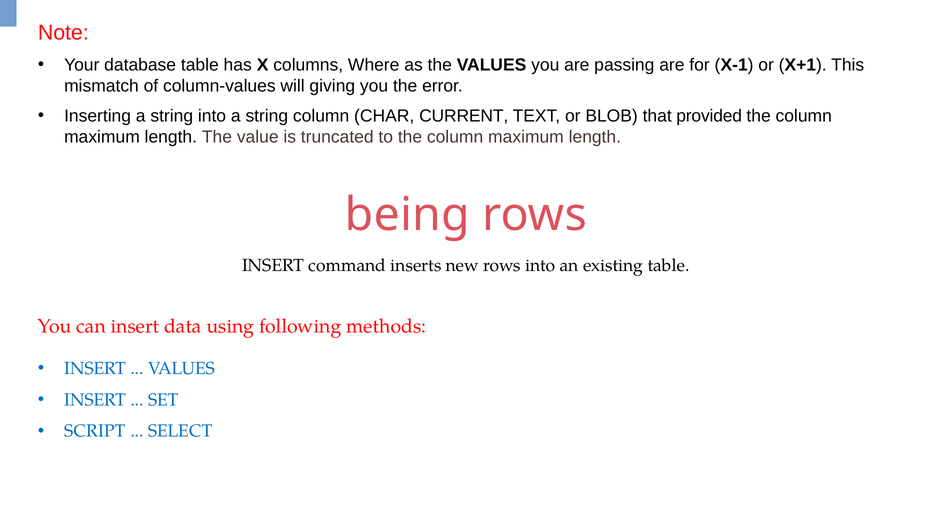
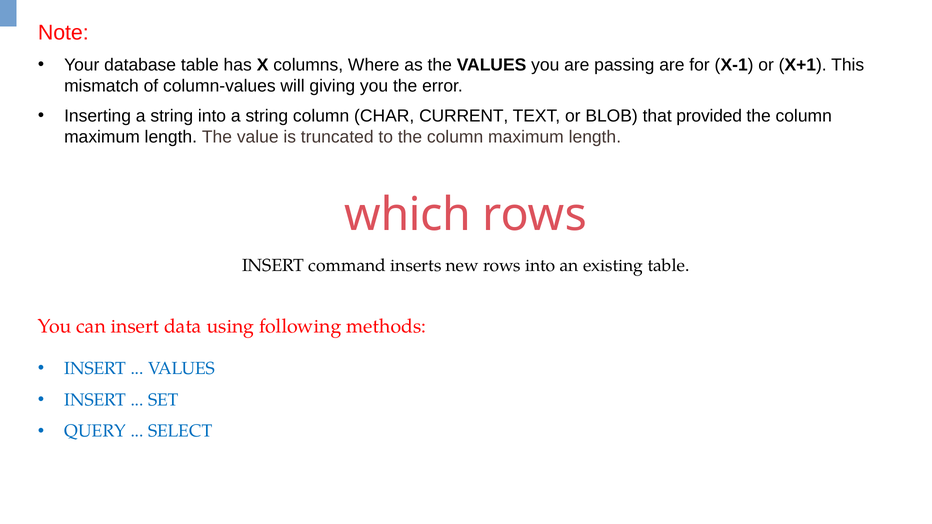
being: being -> which (408, 215)
SCRIPT: SCRIPT -> QUERY (95, 431)
